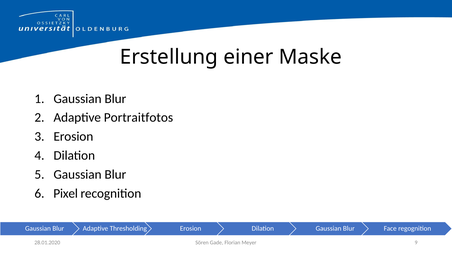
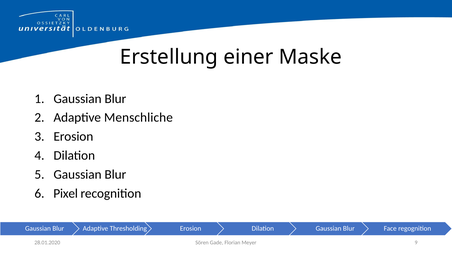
Portraitfotos: Portraitfotos -> Menschliche (138, 118)
